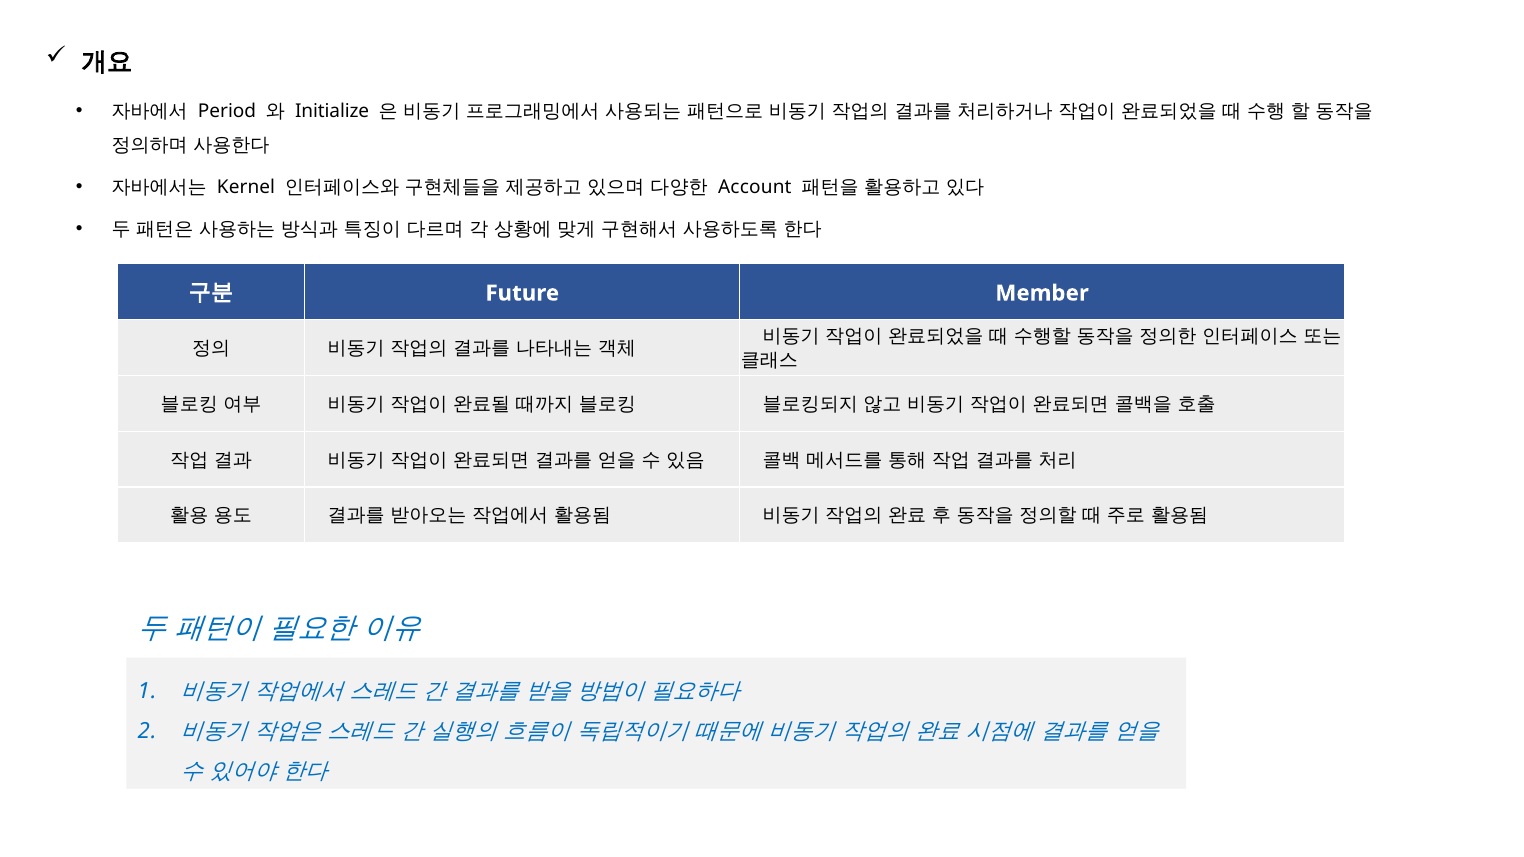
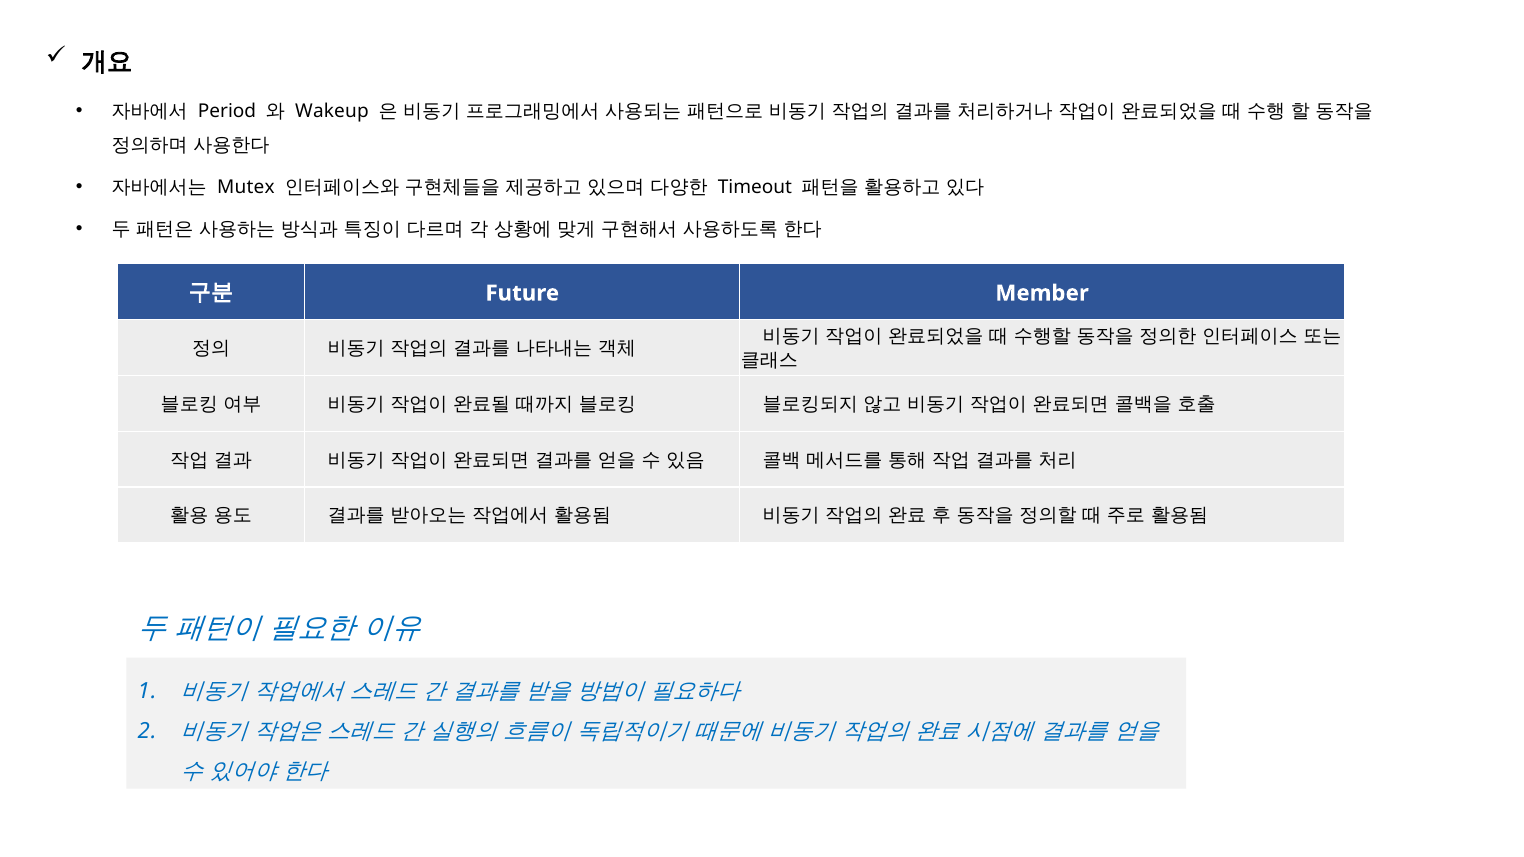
Initialize: Initialize -> Wakeup (332, 111)
Kernel: Kernel -> Mutex (246, 187)
Account: Account -> Timeout (755, 187)
